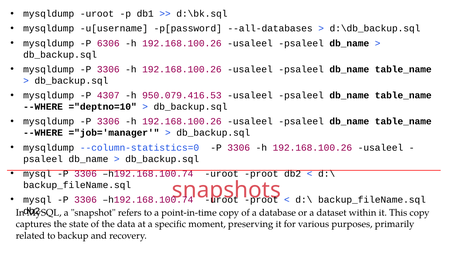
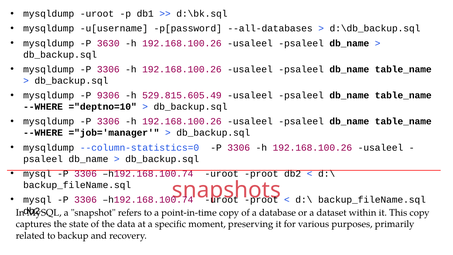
6306: 6306 -> 3630 (108, 43)
4307: 4307 -> 9306 (108, 95)
950.079.416.53: 950.079.416.53 -> 529.815.605.49 (182, 95)
